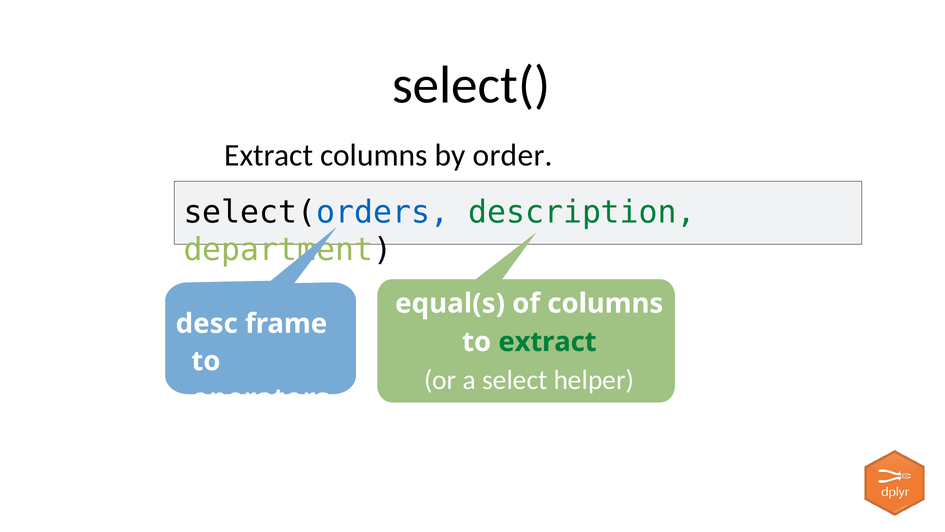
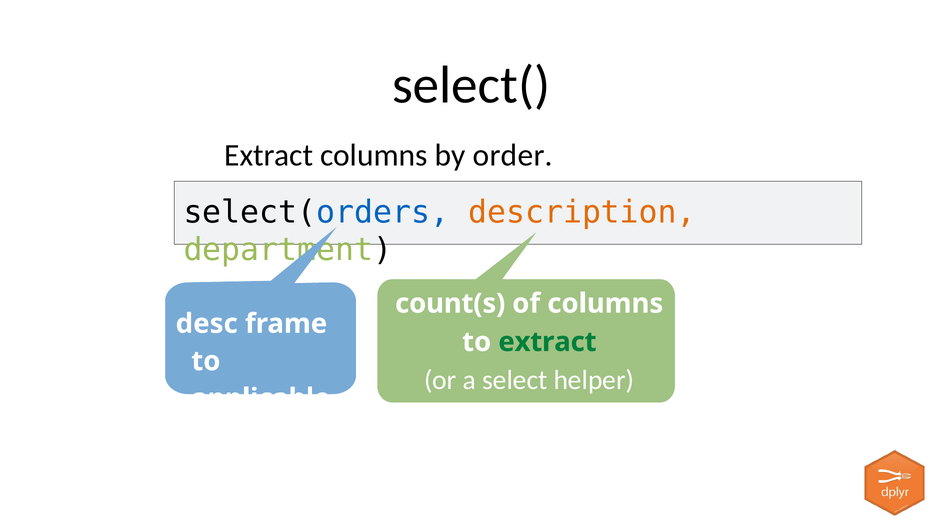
description colour: green -> orange (582, 212)
equal(s: equal(s -> count(s (450, 303)
operators: operators -> applicable (261, 398)
